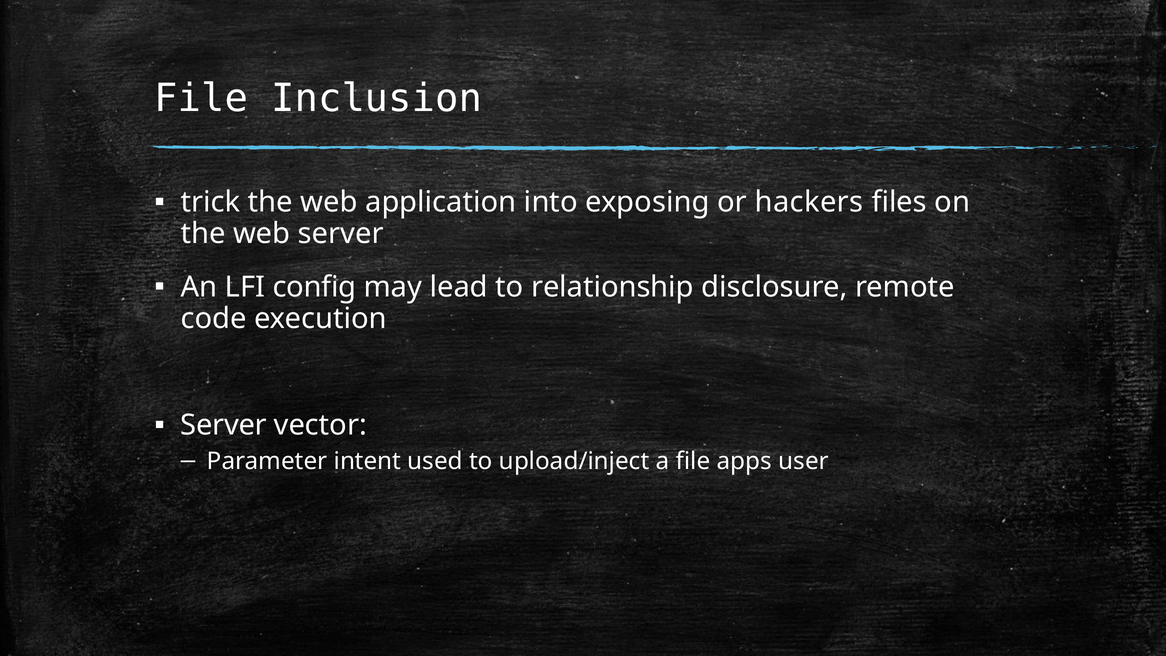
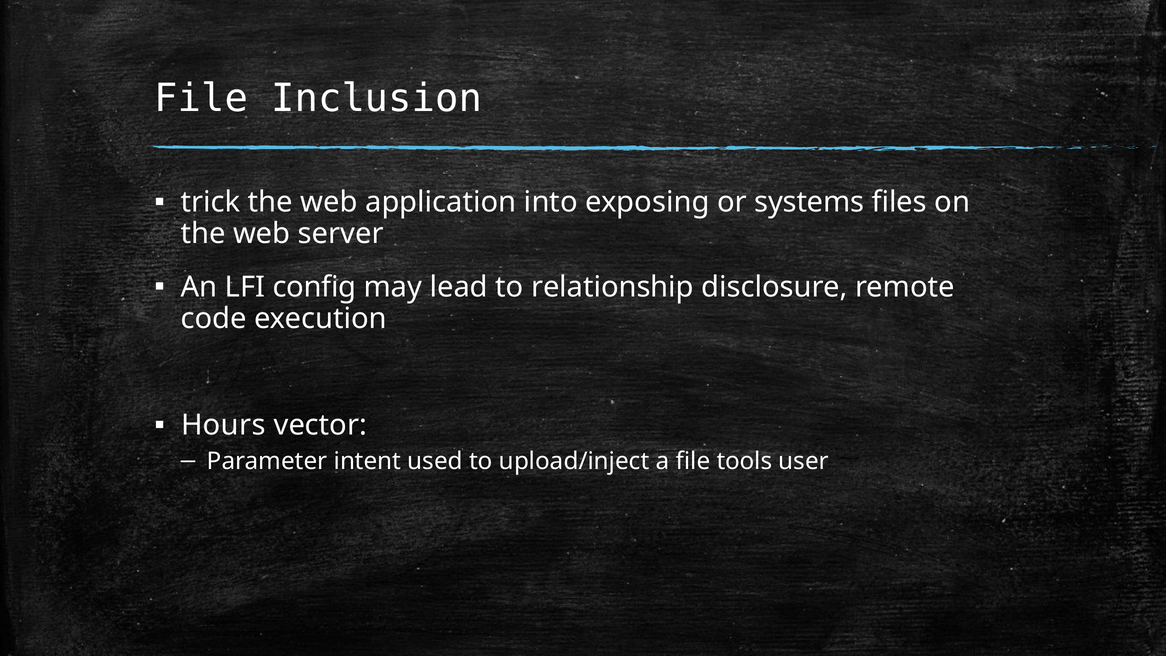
hackers: hackers -> systems (809, 202)
Server: Server -> Hours (223, 425)
apps: apps -> tools (744, 461)
